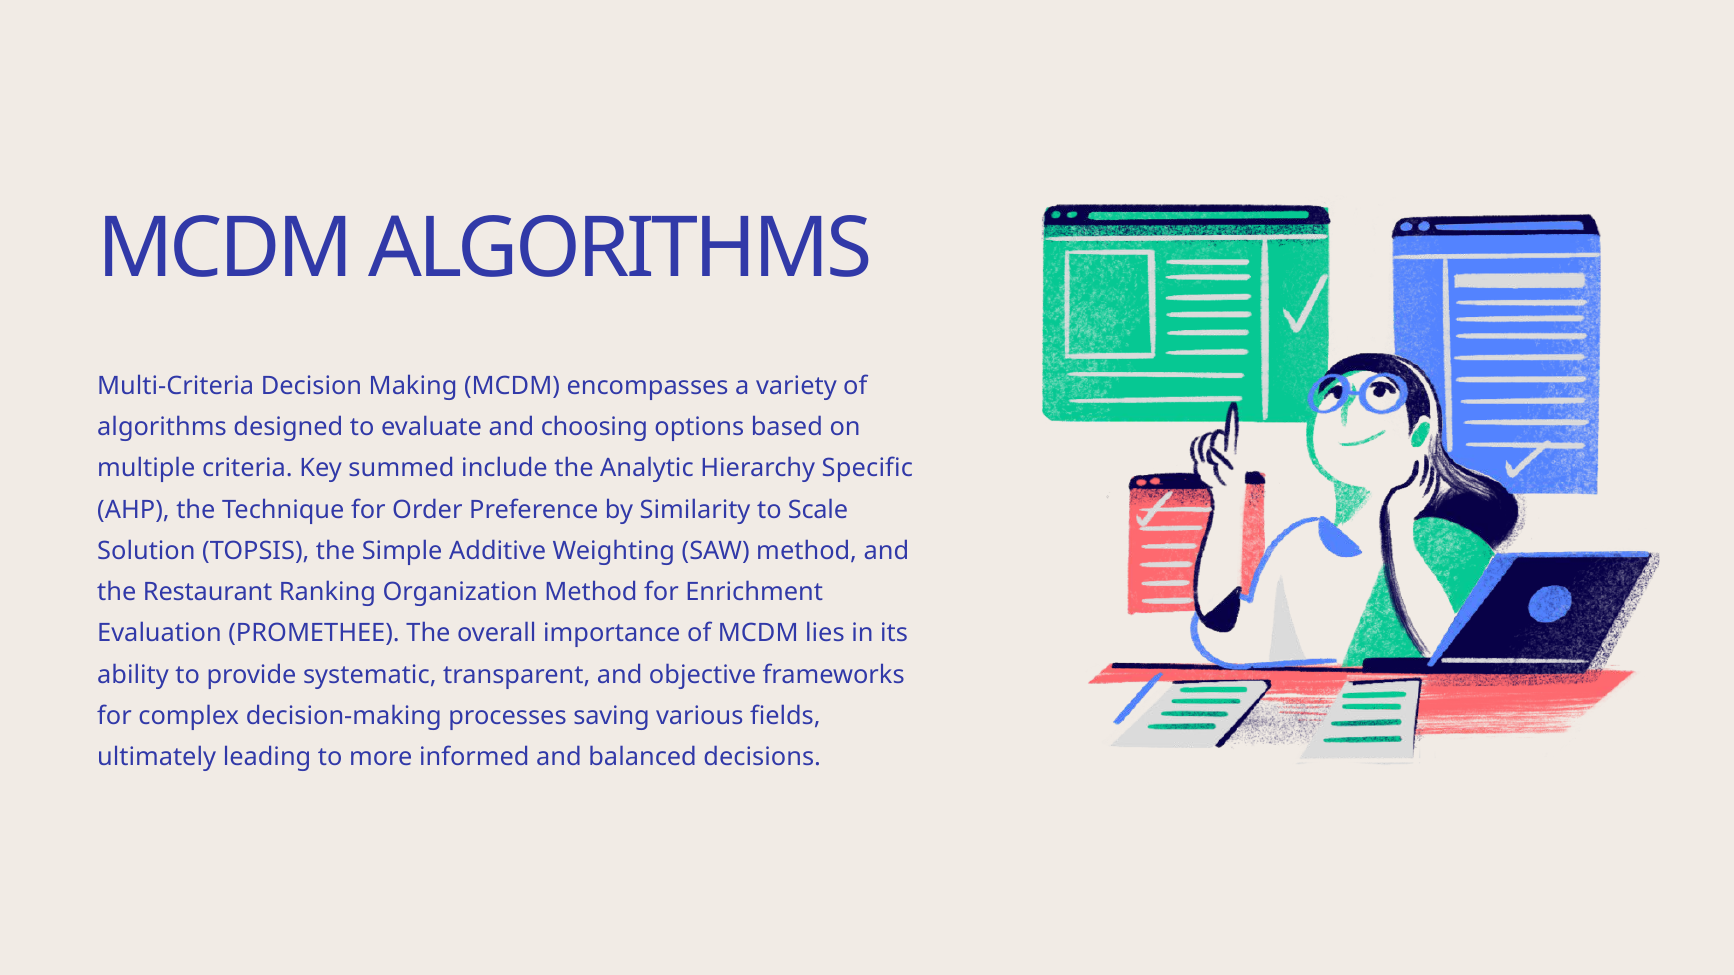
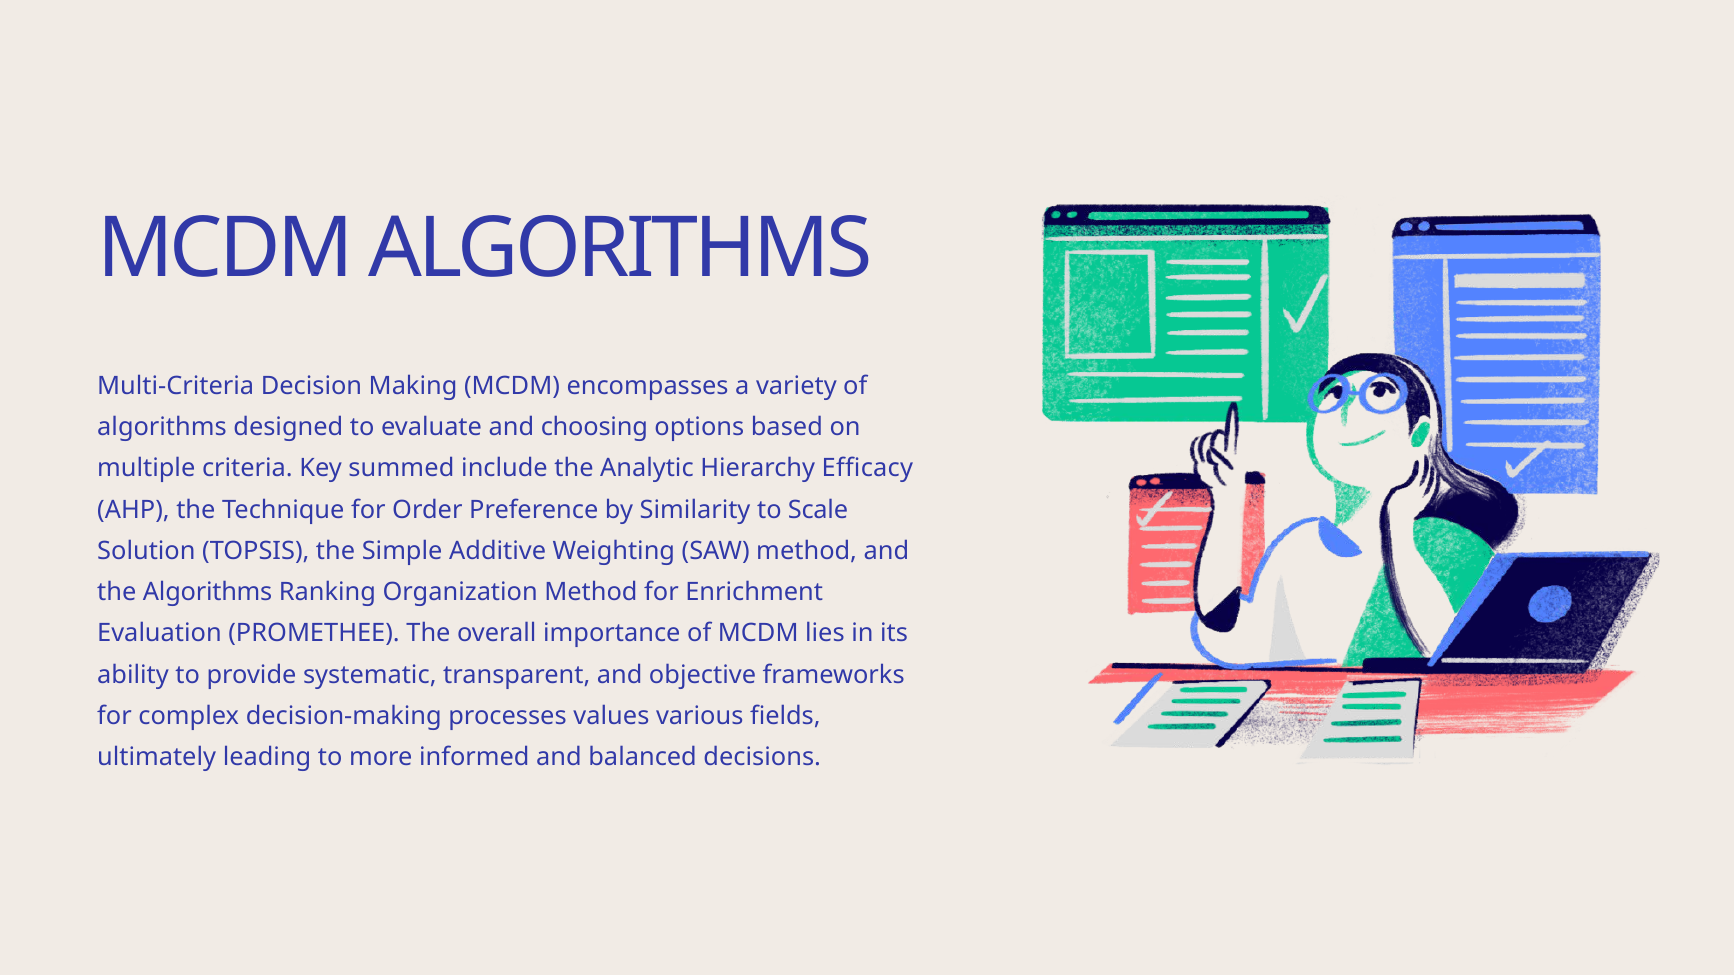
Specific: Specific -> Efficacy (867, 469)
the Restaurant: Restaurant -> Algorithms (208, 592)
saving: saving -> values (611, 716)
